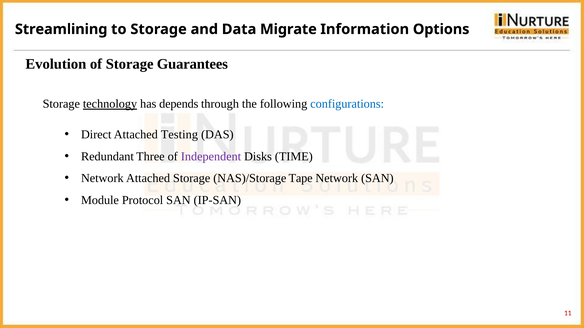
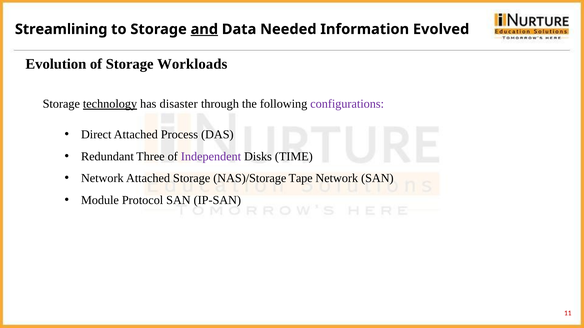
and underline: none -> present (204, 29)
Migrate: Migrate -> Needed (288, 29)
Options: Options -> Evolved (441, 29)
Guarantees: Guarantees -> Workloads (192, 64)
depends: depends -> disaster (179, 104)
configurations colour: blue -> purple (347, 104)
Testing: Testing -> Process (179, 135)
